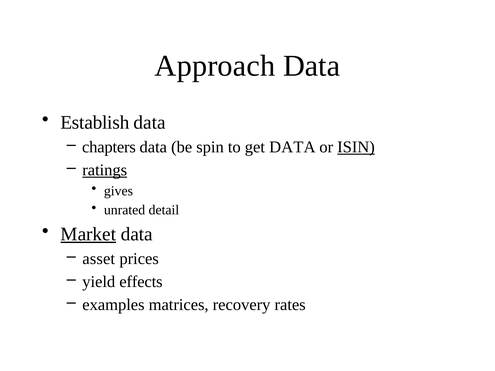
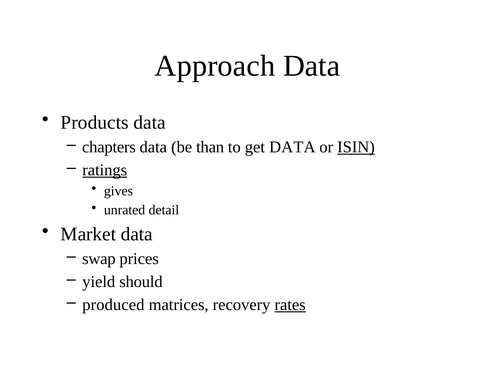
Establish: Establish -> Products (95, 123)
spin: spin -> than (210, 147)
Market underline: present -> none (88, 234)
asset: asset -> swap (99, 259)
effects: effects -> should (141, 282)
examples: examples -> produced (113, 305)
rates underline: none -> present (290, 305)
